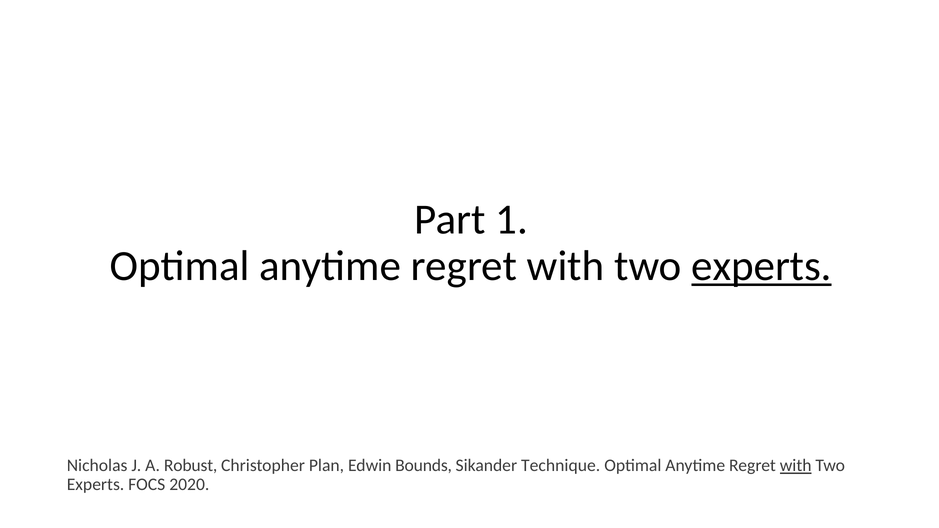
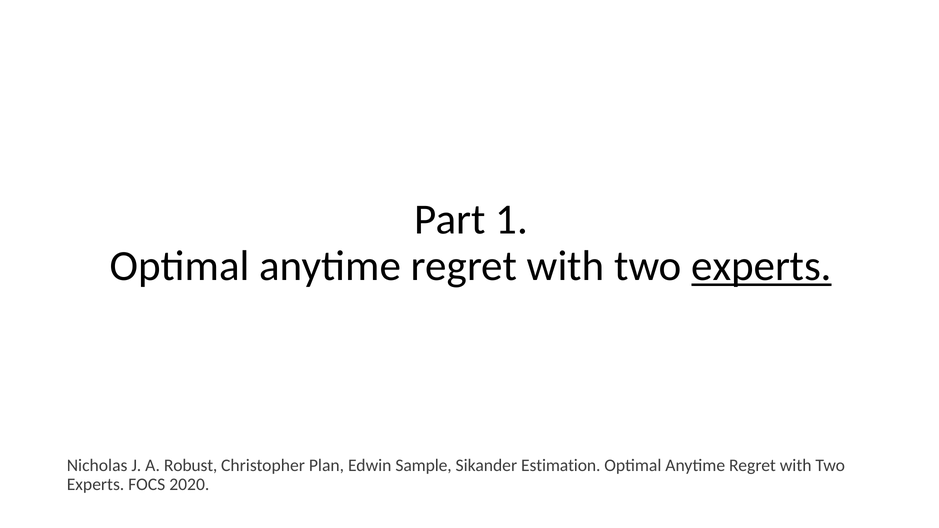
Bounds: Bounds -> Sample (424, 466)
Technique: Technique -> Estimation (561, 466)
with underline: present -> none (796, 466)
